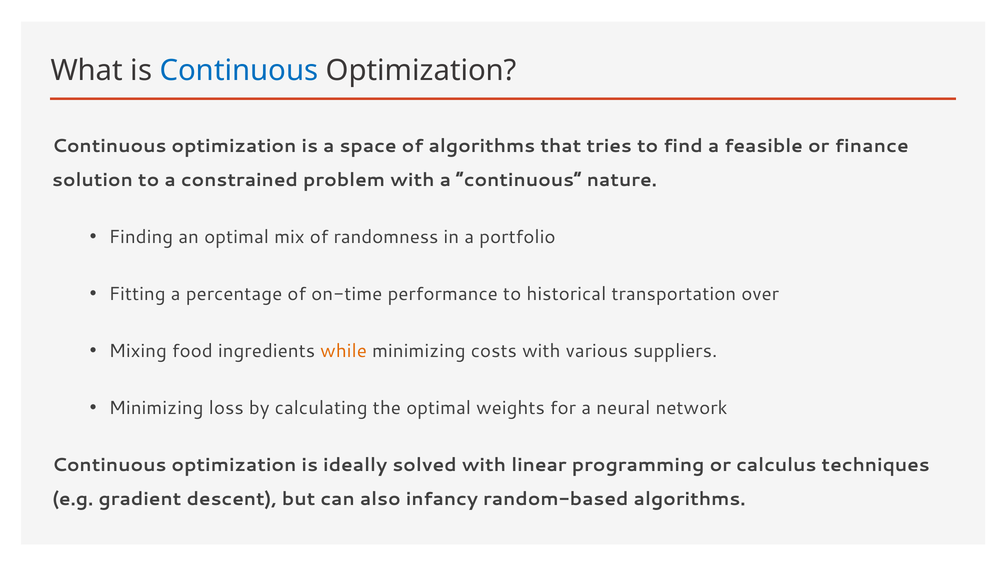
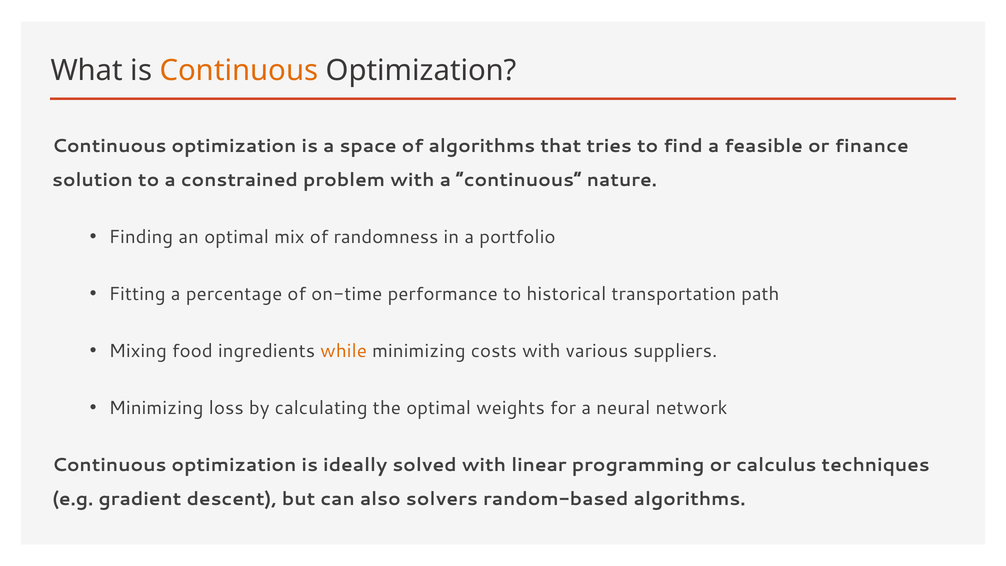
Continuous colour: blue -> orange (239, 70)
over: over -> path (760, 294)
infancy: infancy -> solvers (442, 499)
